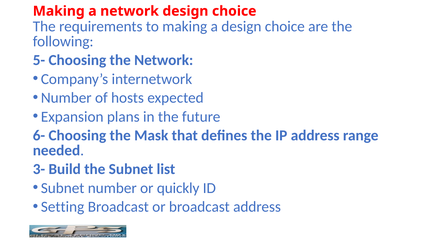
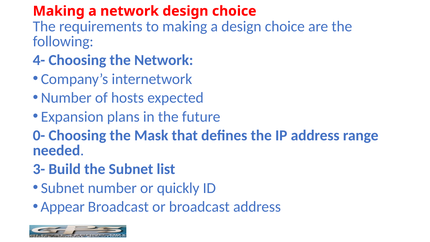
5-: 5- -> 4- (39, 60)
6-: 6- -> 0- (39, 136)
Setting: Setting -> Appear (63, 207)
